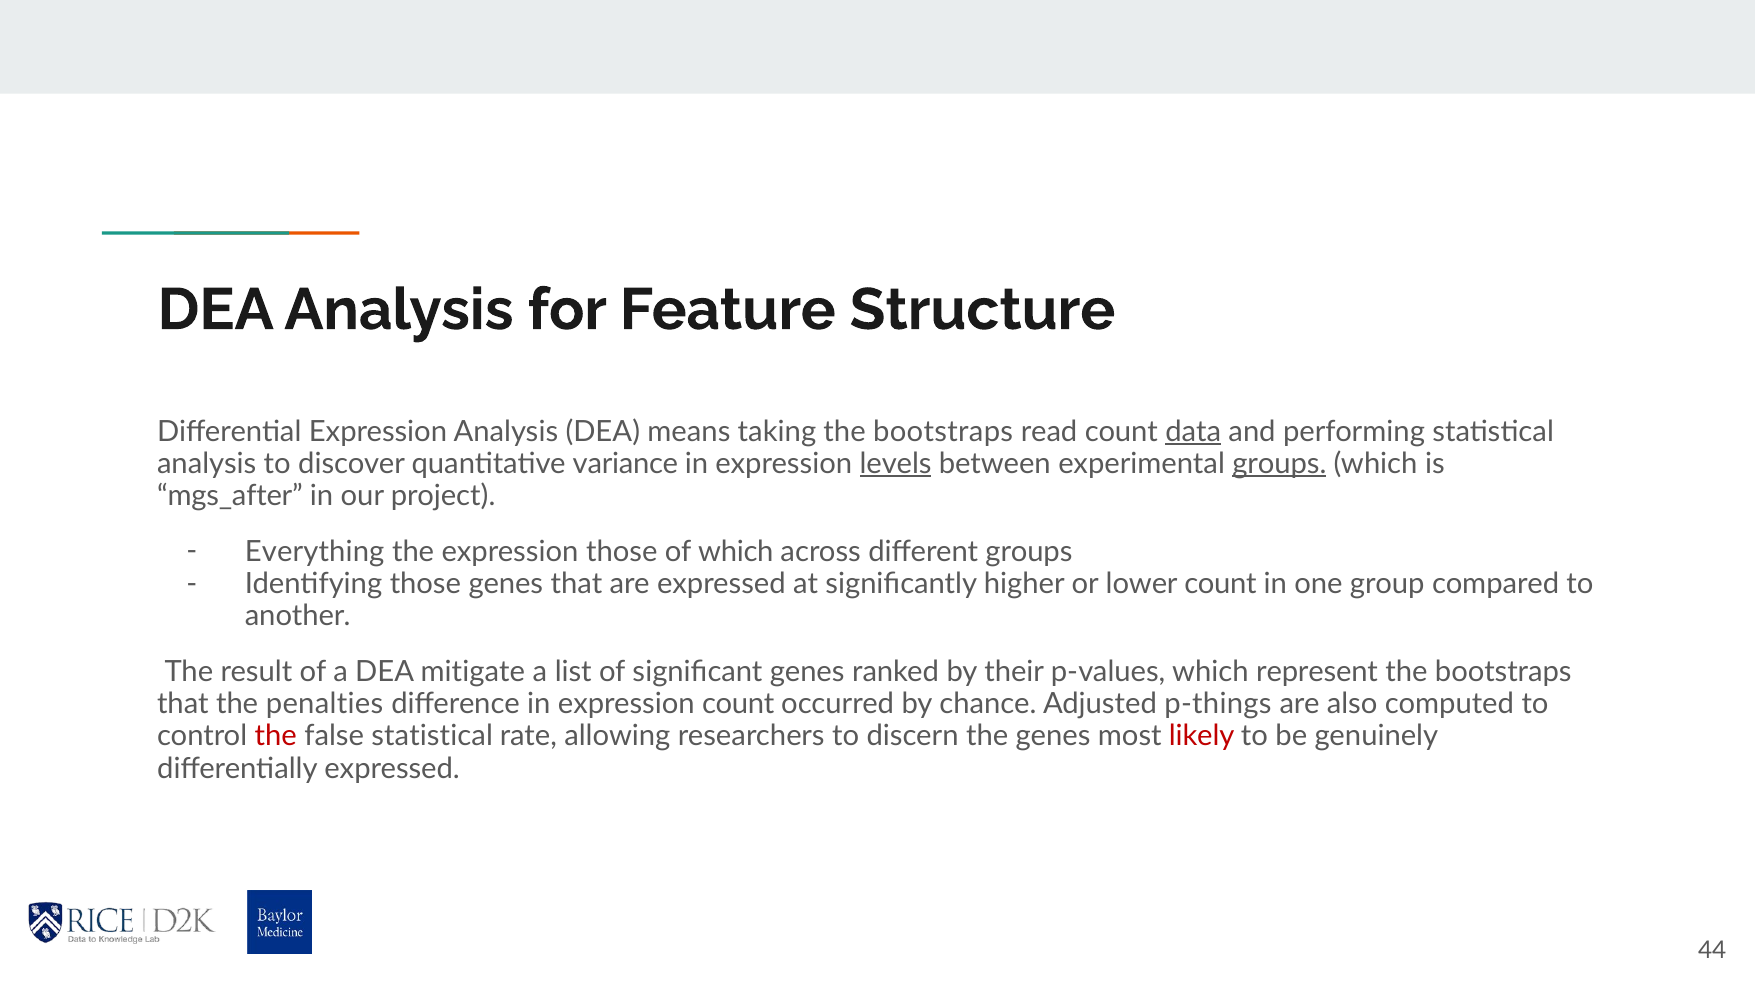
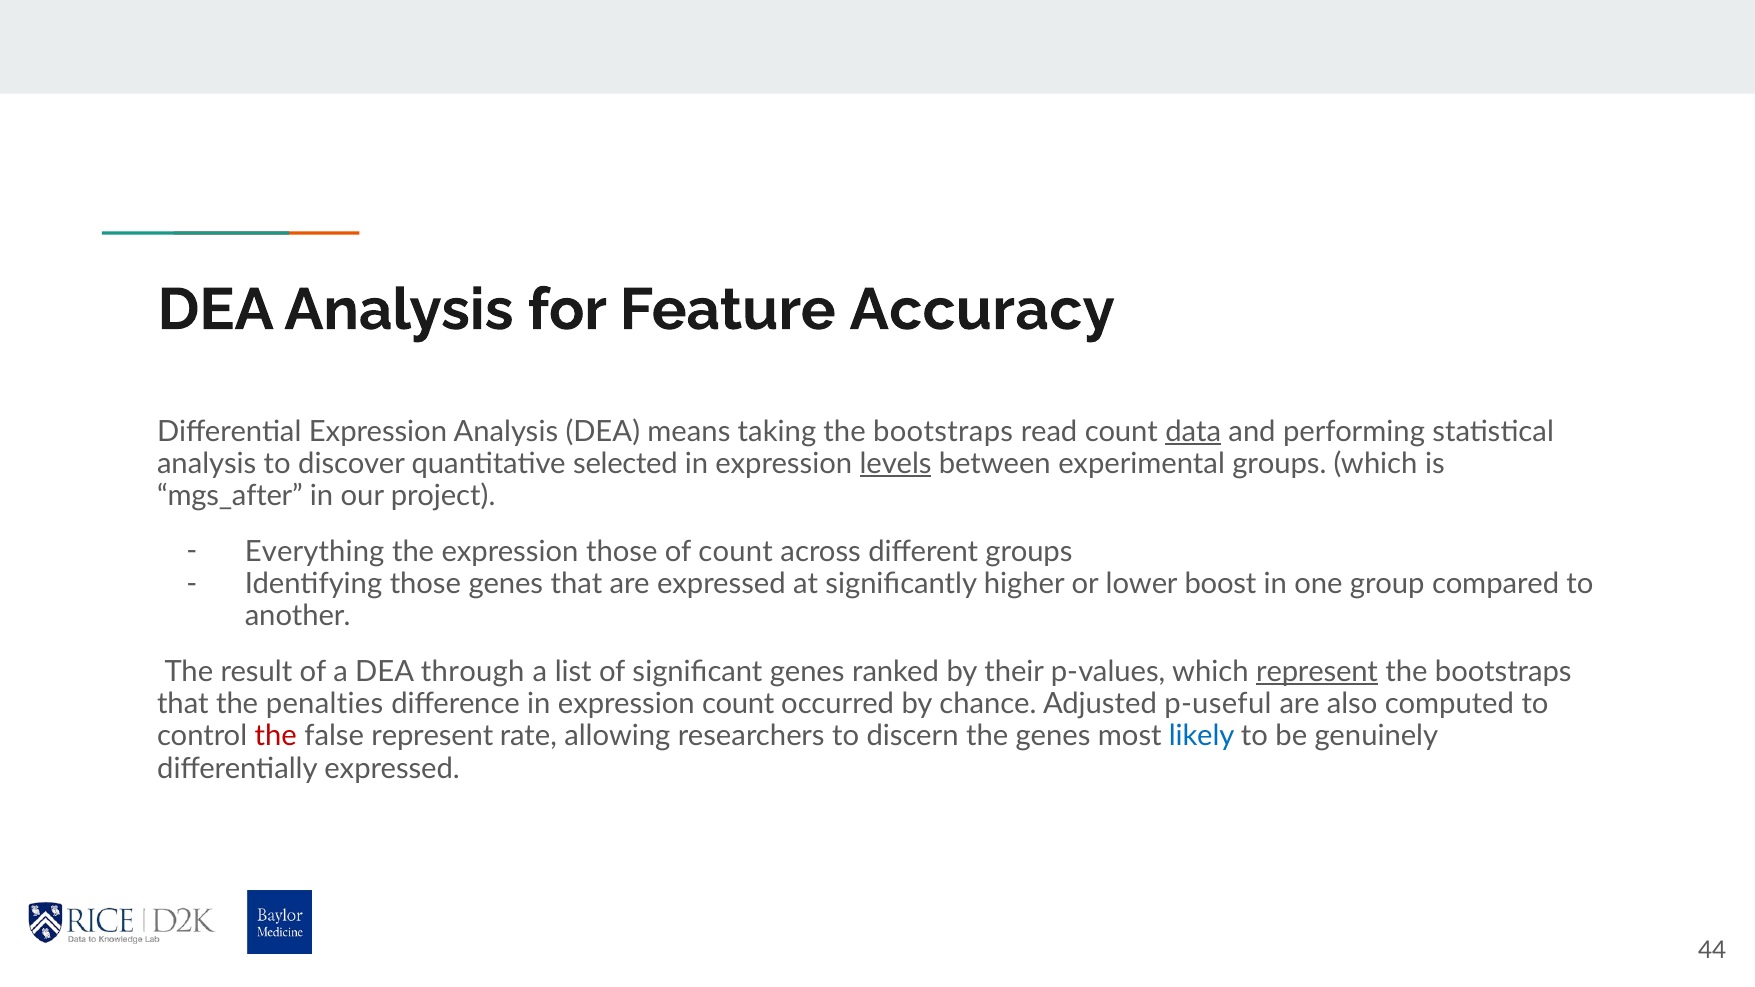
Structure: Structure -> Accuracy (982, 310)
variance: variance -> selected (625, 464)
groups underline: present -> none (1279, 464)
of which: which -> count (736, 552)
lower count: count -> boost (1220, 584)
mitigate: mitigate -> through (473, 672)
represent underline: none -> present (1317, 672)
p-things: p-things -> p-useful (1218, 704)
false statistical: statistical -> represent (432, 736)
likely colour: red -> blue (1202, 736)
